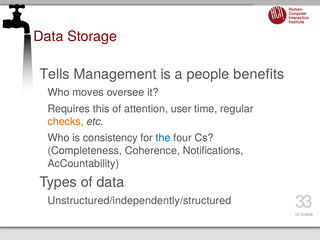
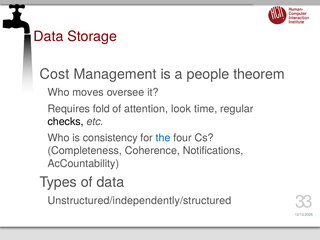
Tells: Tells -> Cost (54, 74)
benefits: benefits -> theorem (259, 74)
this: this -> fold (101, 109)
user: user -> look (181, 109)
checks colour: orange -> black (66, 122)
